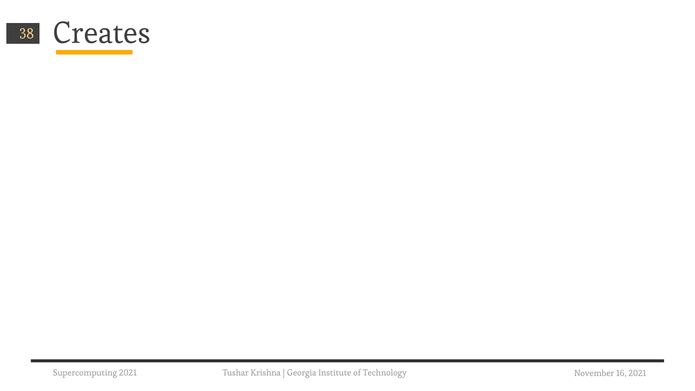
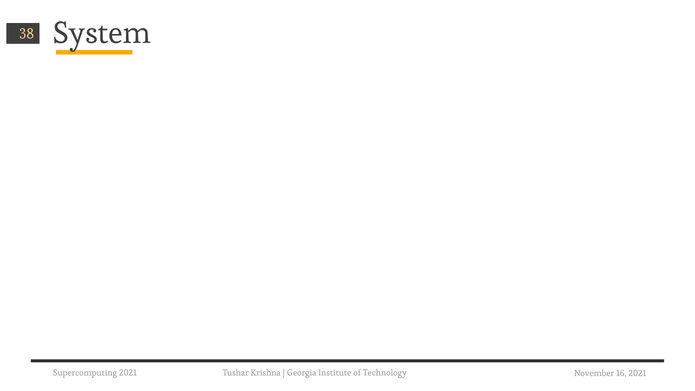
Creates: Creates -> System (102, 33)
